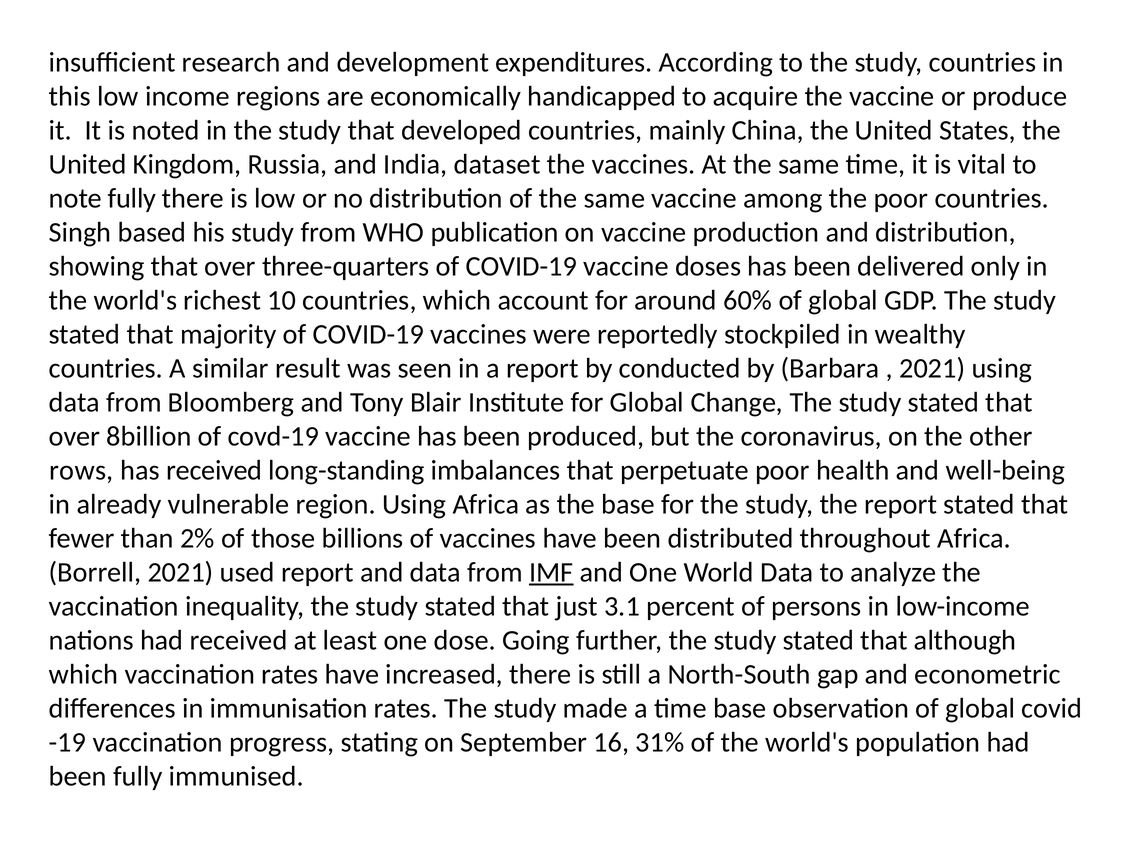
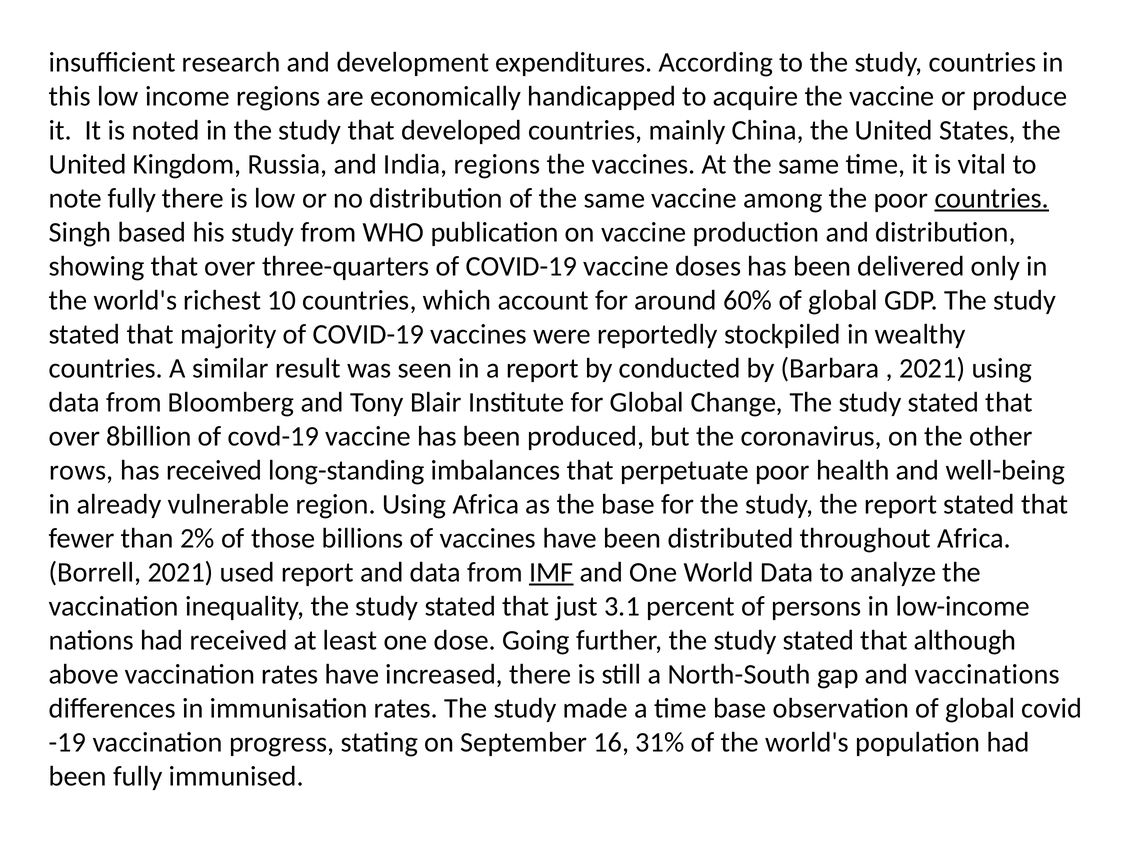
India dataset: dataset -> regions (497, 164)
countries underline: none -> present (992, 198)
which: which -> above (84, 674)
econometric: econometric -> vaccinations (987, 674)
